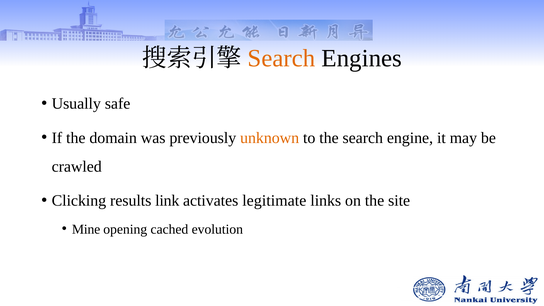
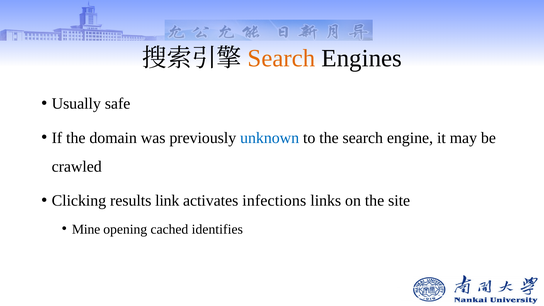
unknown colour: orange -> blue (270, 138)
legitimate: legitimate -> infections (274, 201)
evolution: evolution -> identifies (217, 229)
